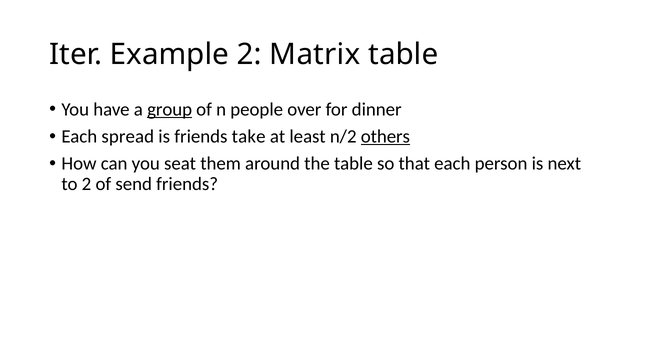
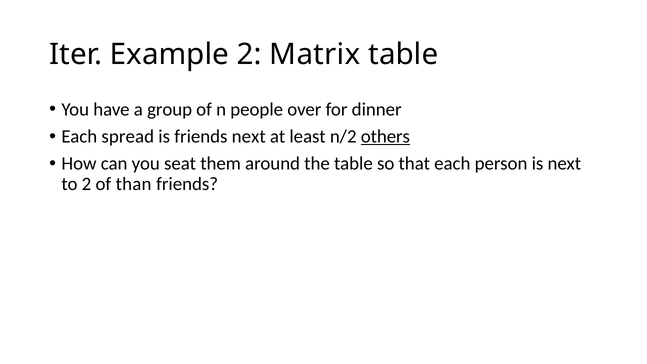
group underline: present -> none (170, 109)
friends take: take -> next (249, 137)
send: send -> than (134, 184)
